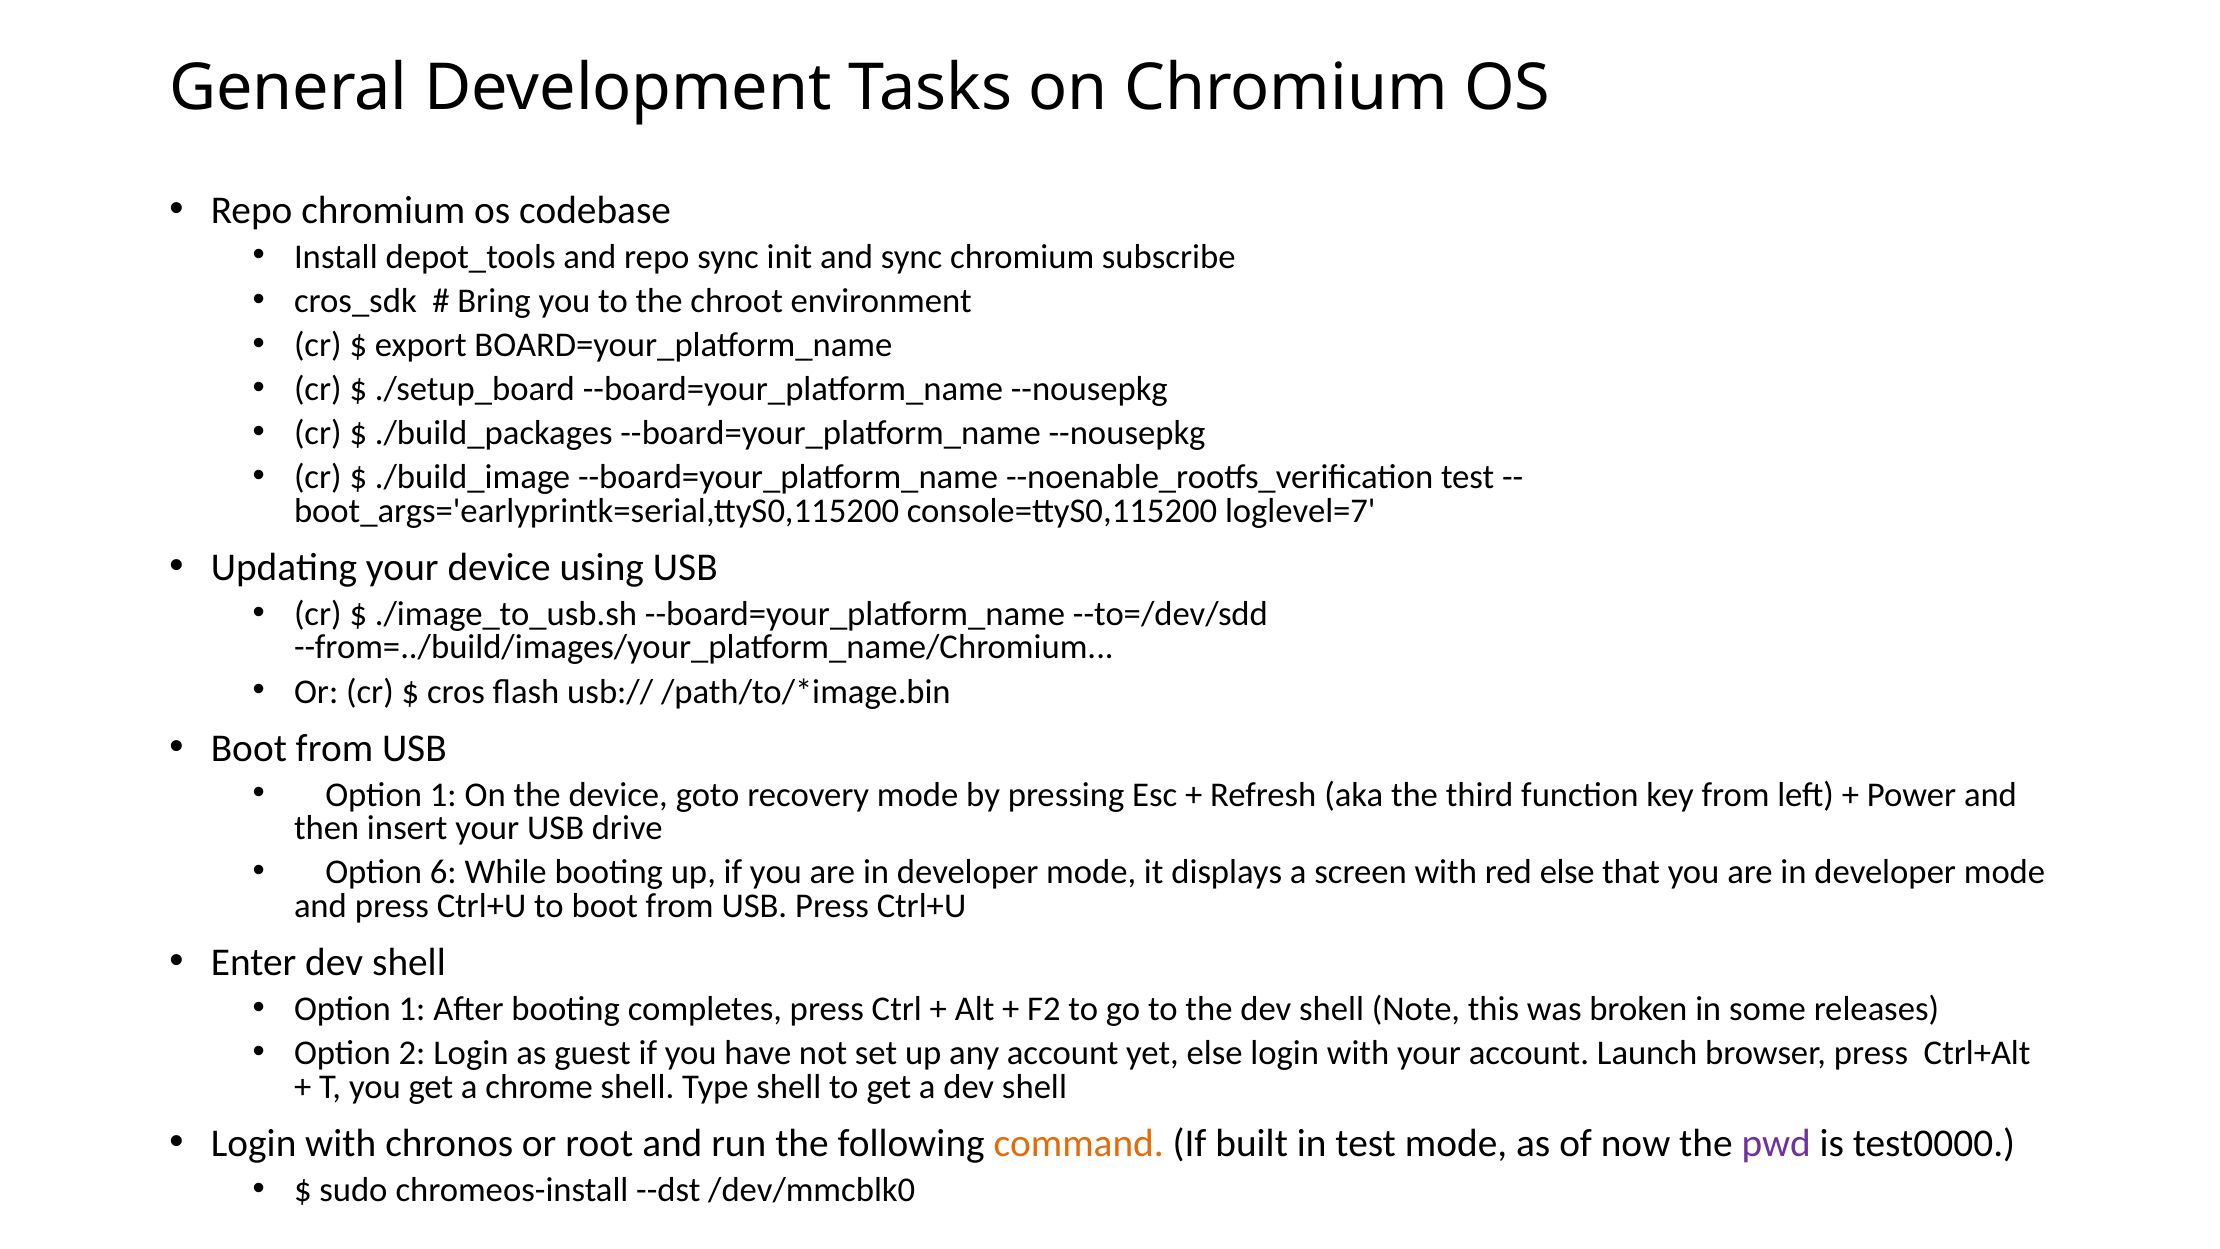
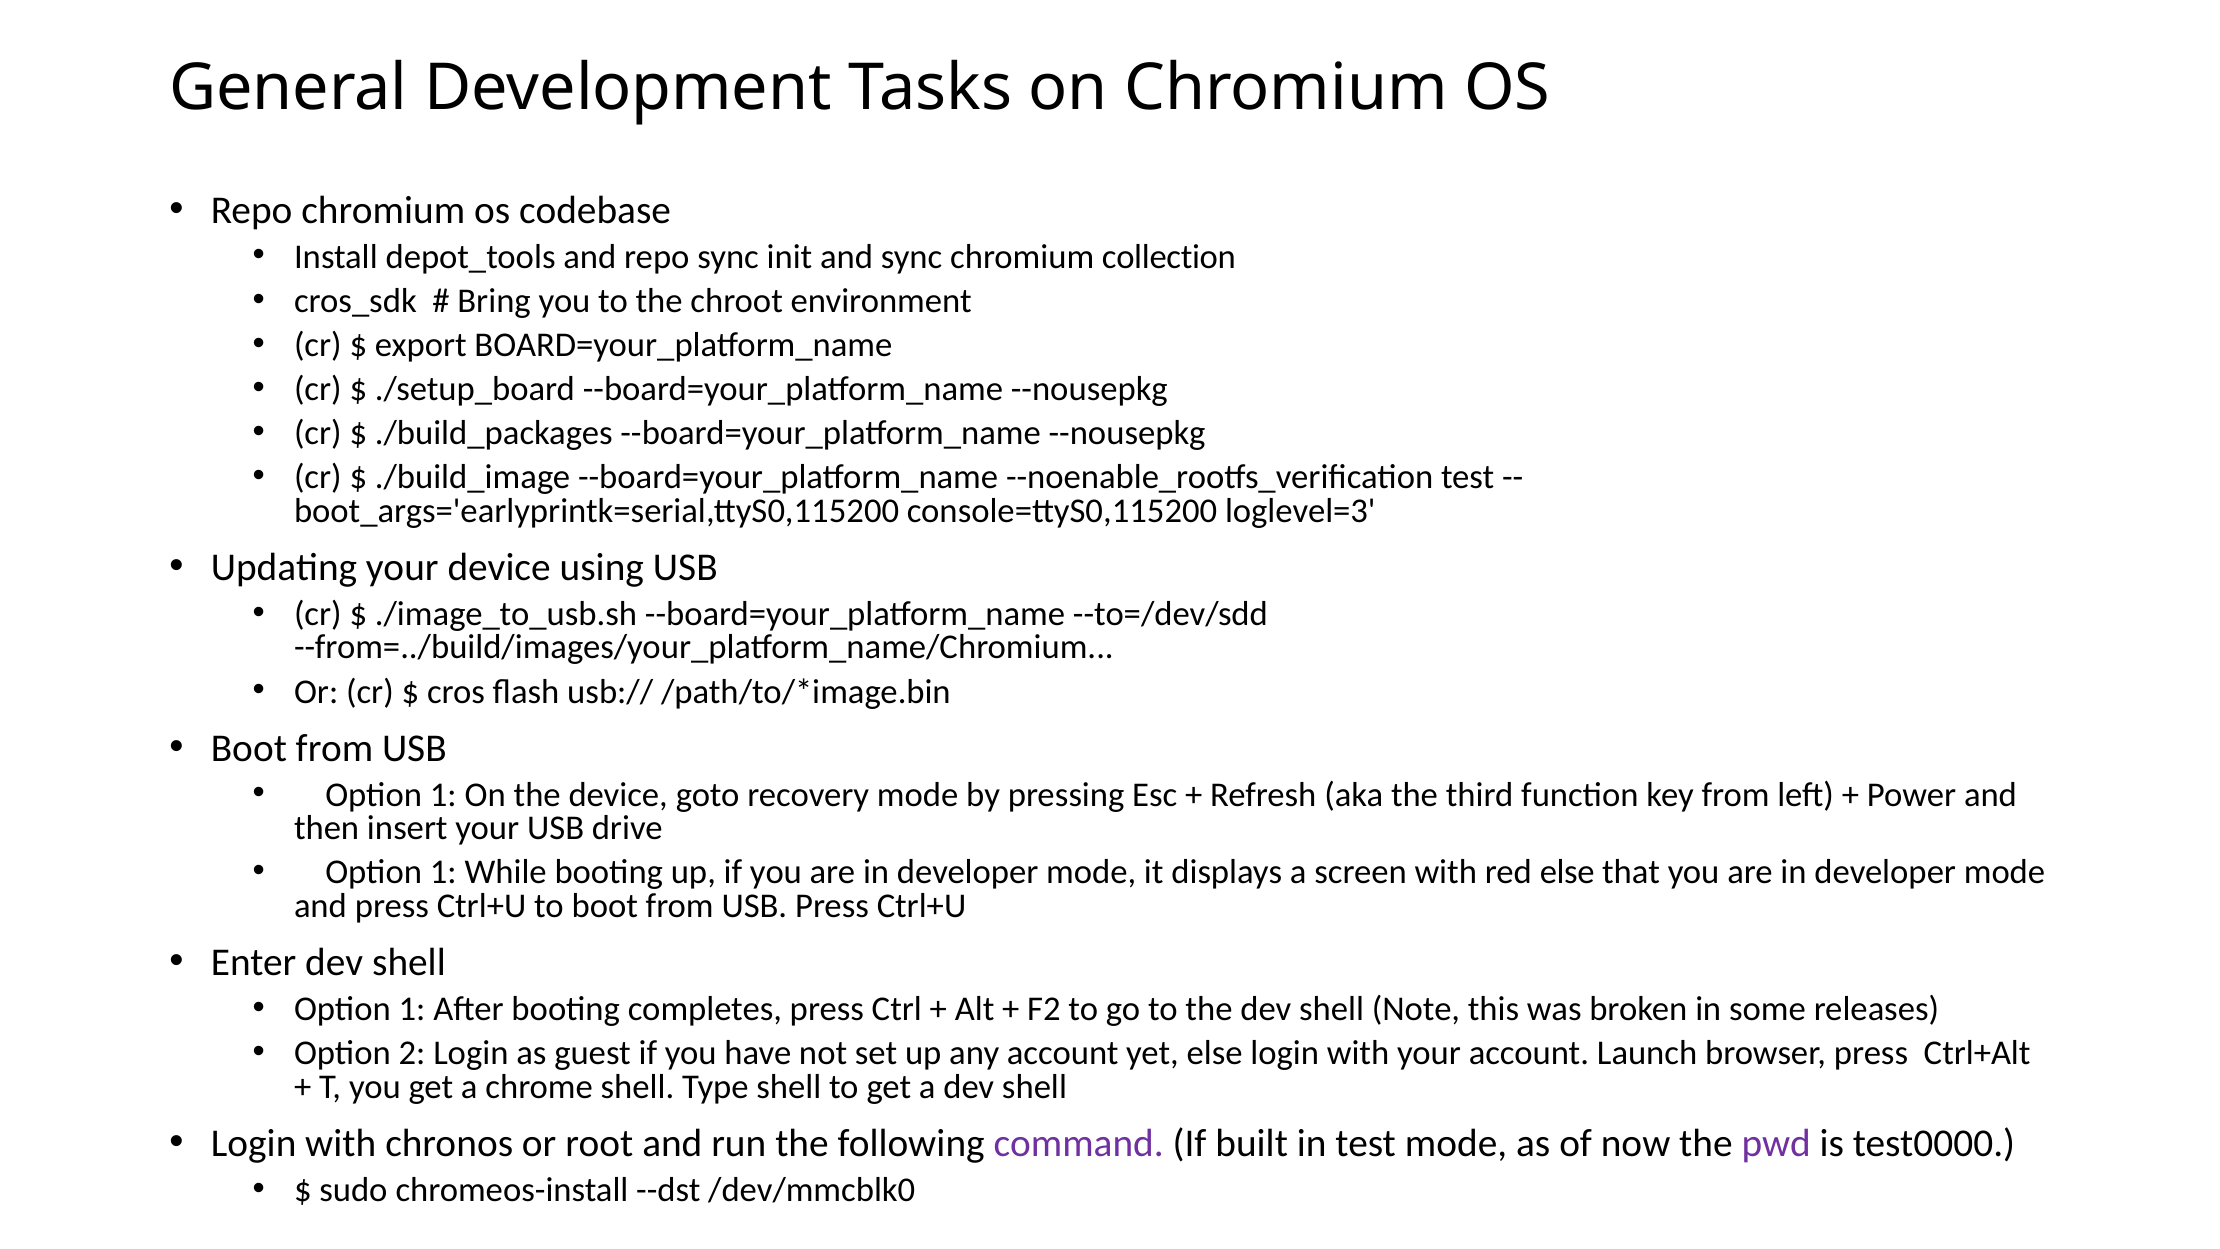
subscribe: subscribe -> collection (1169, 257)
loglevel=7: loglevel=7 -> loglevel=3 (1300, 511)
6: 6 -> 1 (443, 872)
command colour: orange -> purple (1079, 1143)
